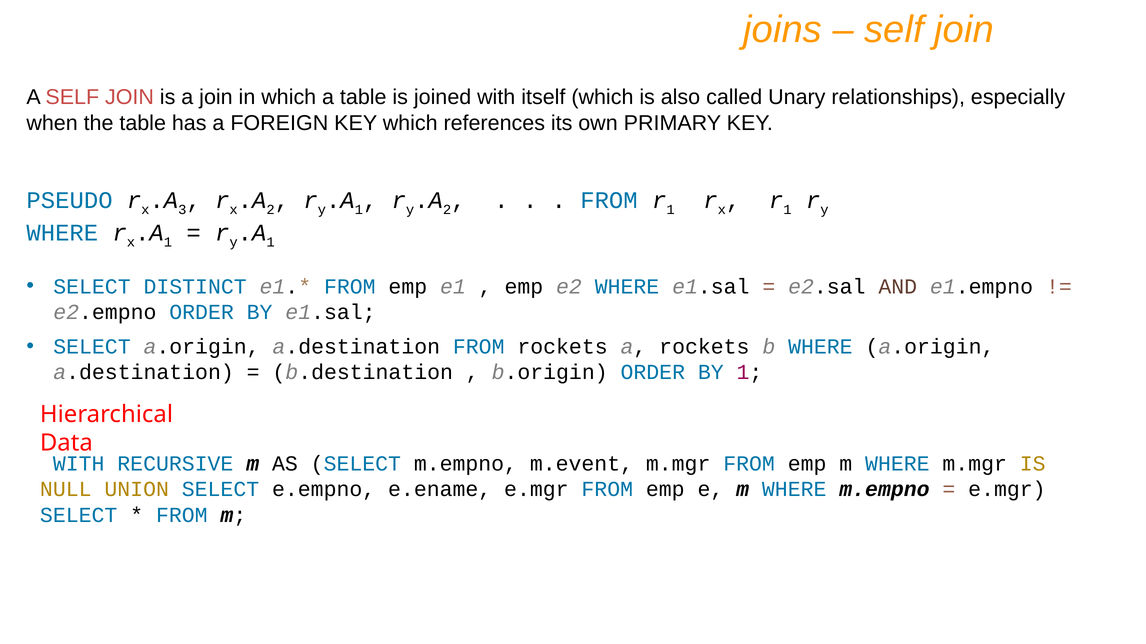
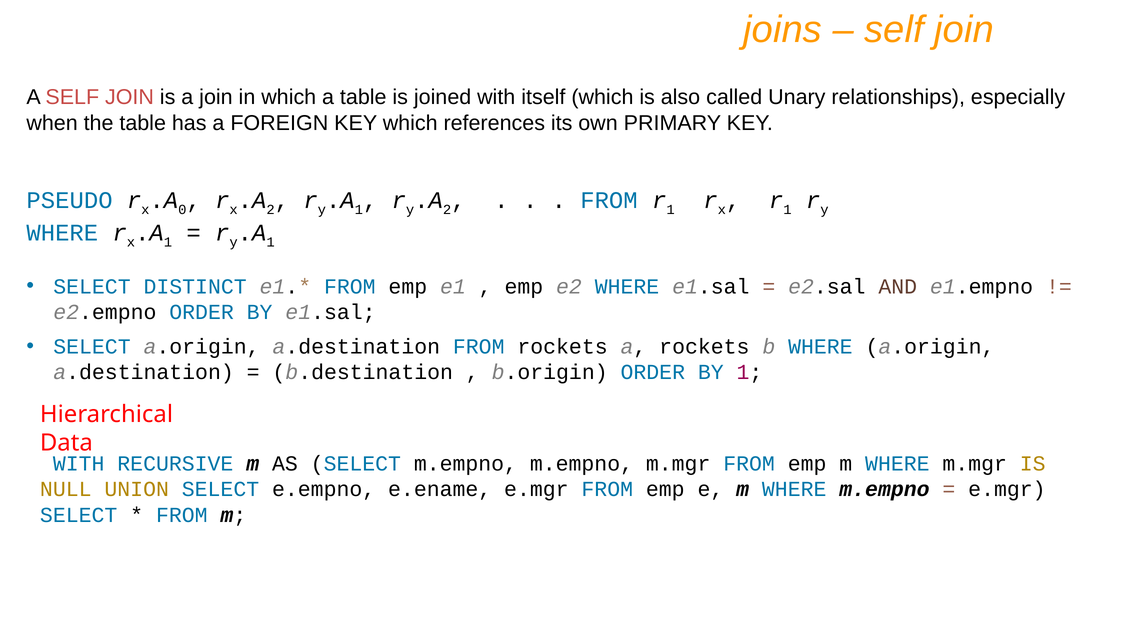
3: 3 -> 0 (182, 210)
m.empno m.event: m.event -> m.empno (581, 464)
